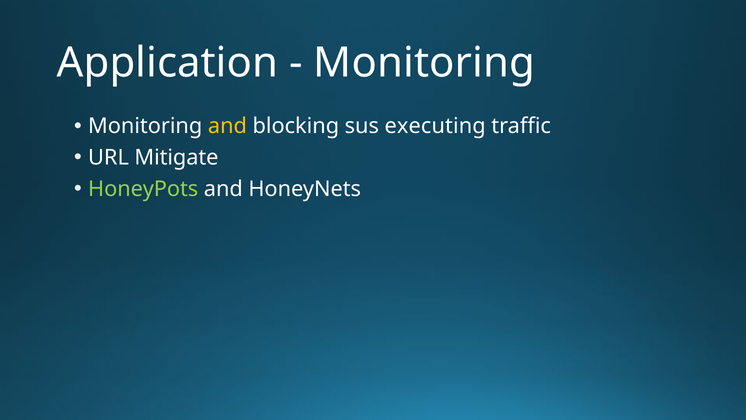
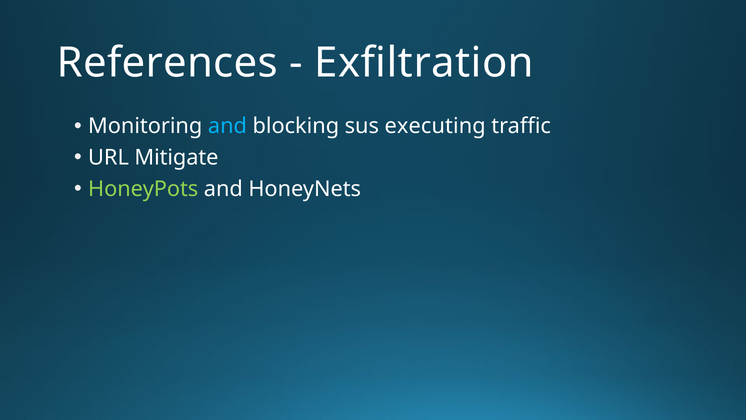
Application: Application -> References (167, 63)
Monitoring: Monitoring -> Exfiltration (424, 63)
and colour: yellow -> light blue (227, 126)
